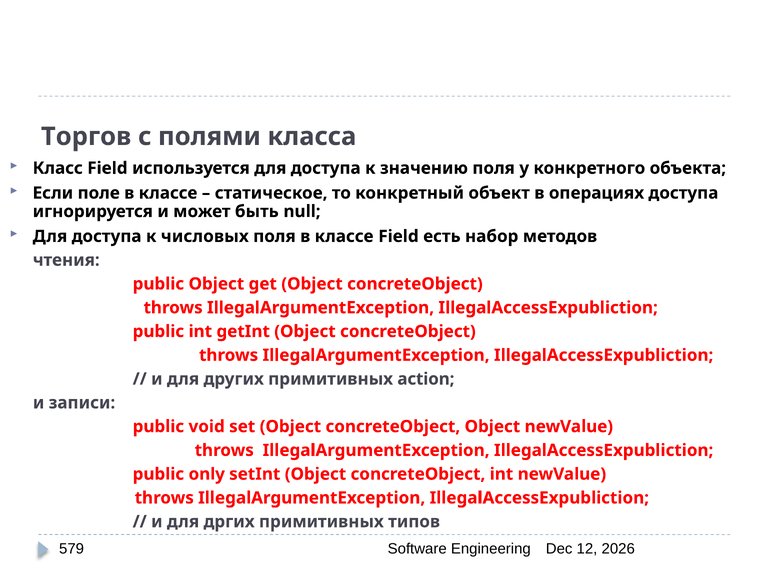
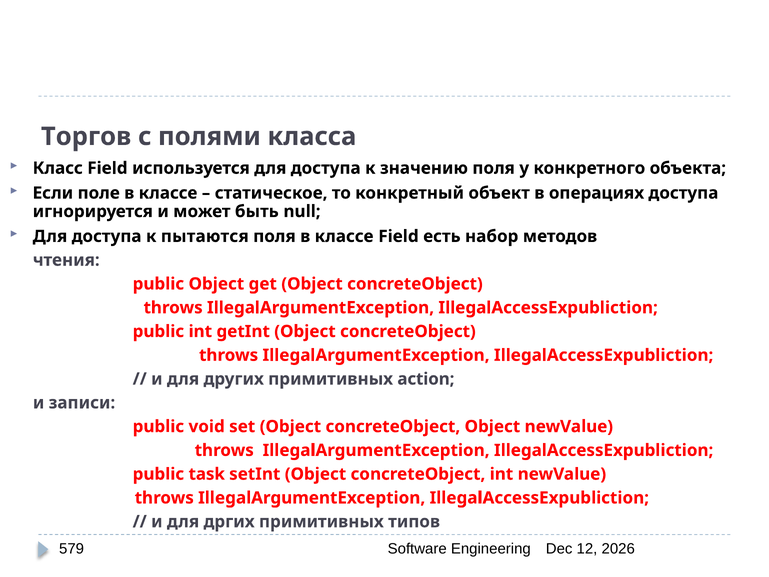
числовых: числовых -> пытаются (205, 236)
only: only -> task (207, 474)
